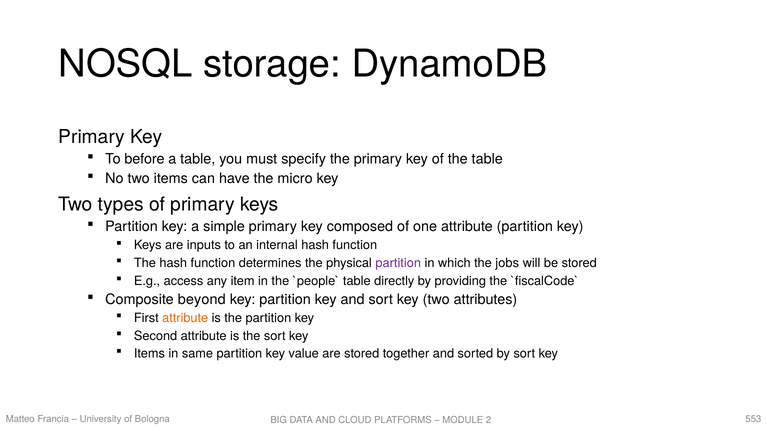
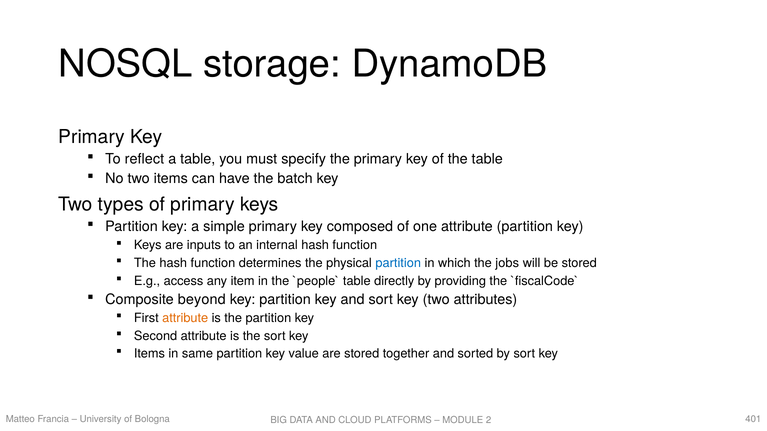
before: before -> reflect (144, 159)
micro: micro -> batch (295, 179)
partition colour: purple -> blue (398, 263)
553: 553 -> 401 (753, 420)
